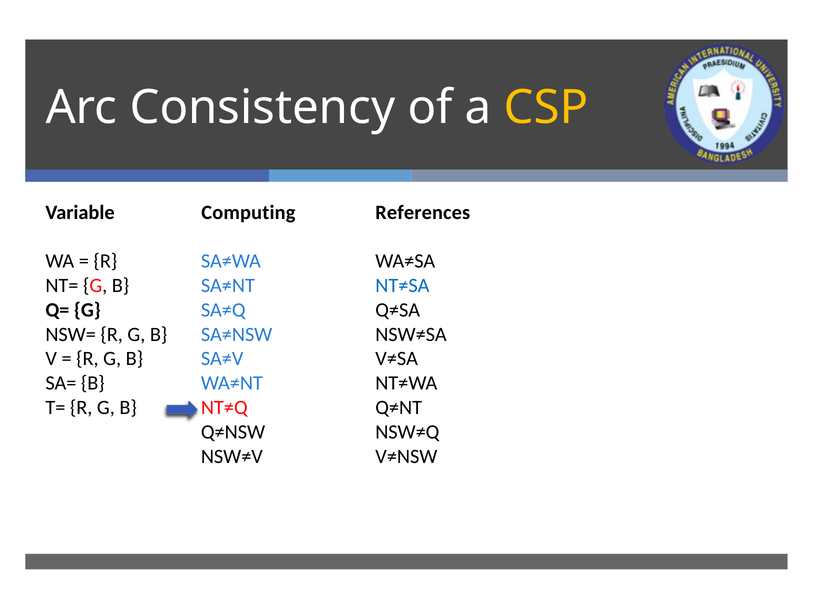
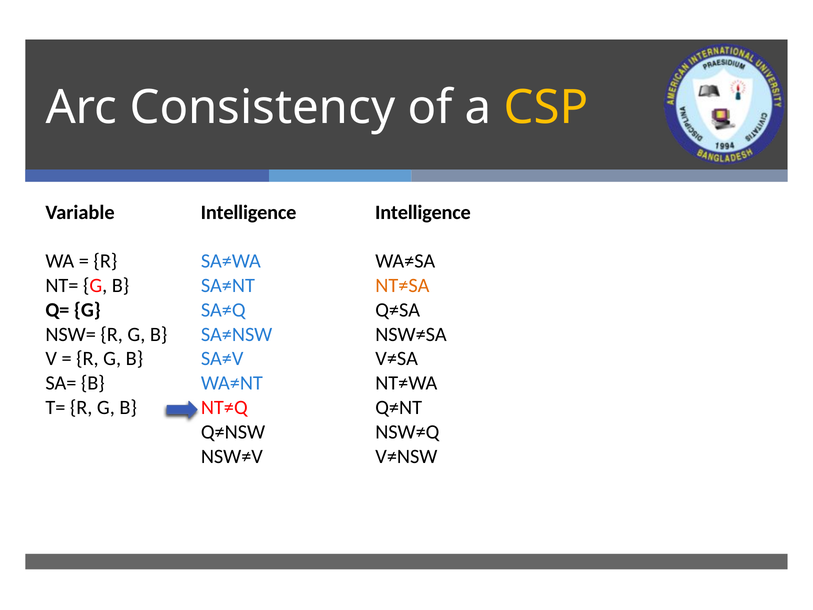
Computing: Computing -> Intelligence (249, 212)
References: References -> Intelligence (423, 212)
NT≠SA colour: blue -> orange (402, 285)
